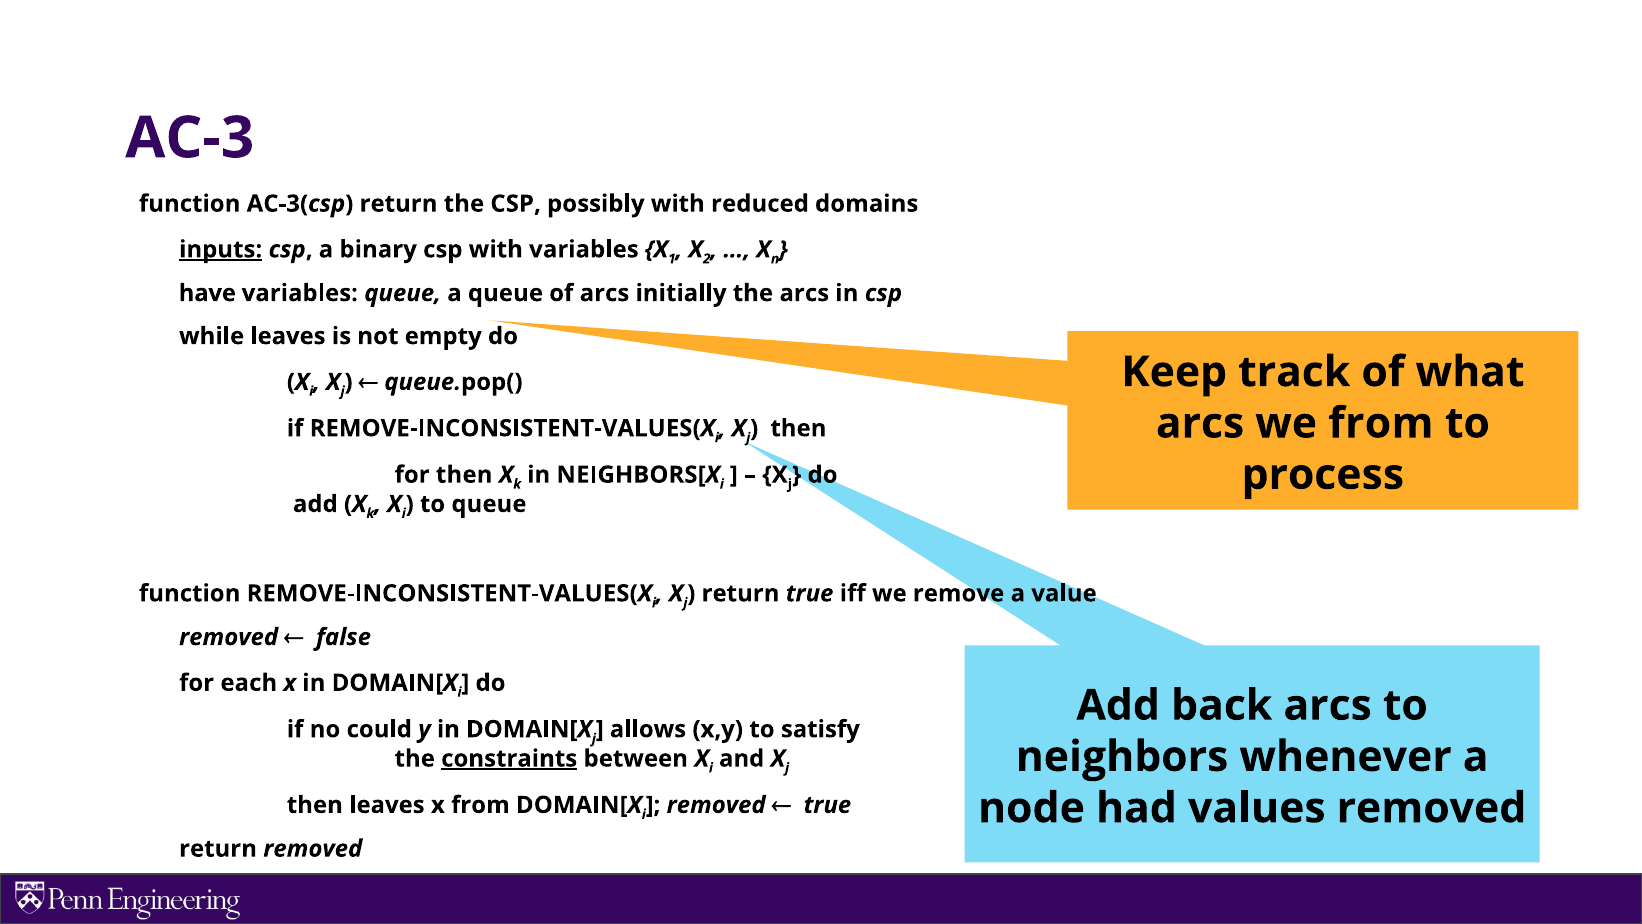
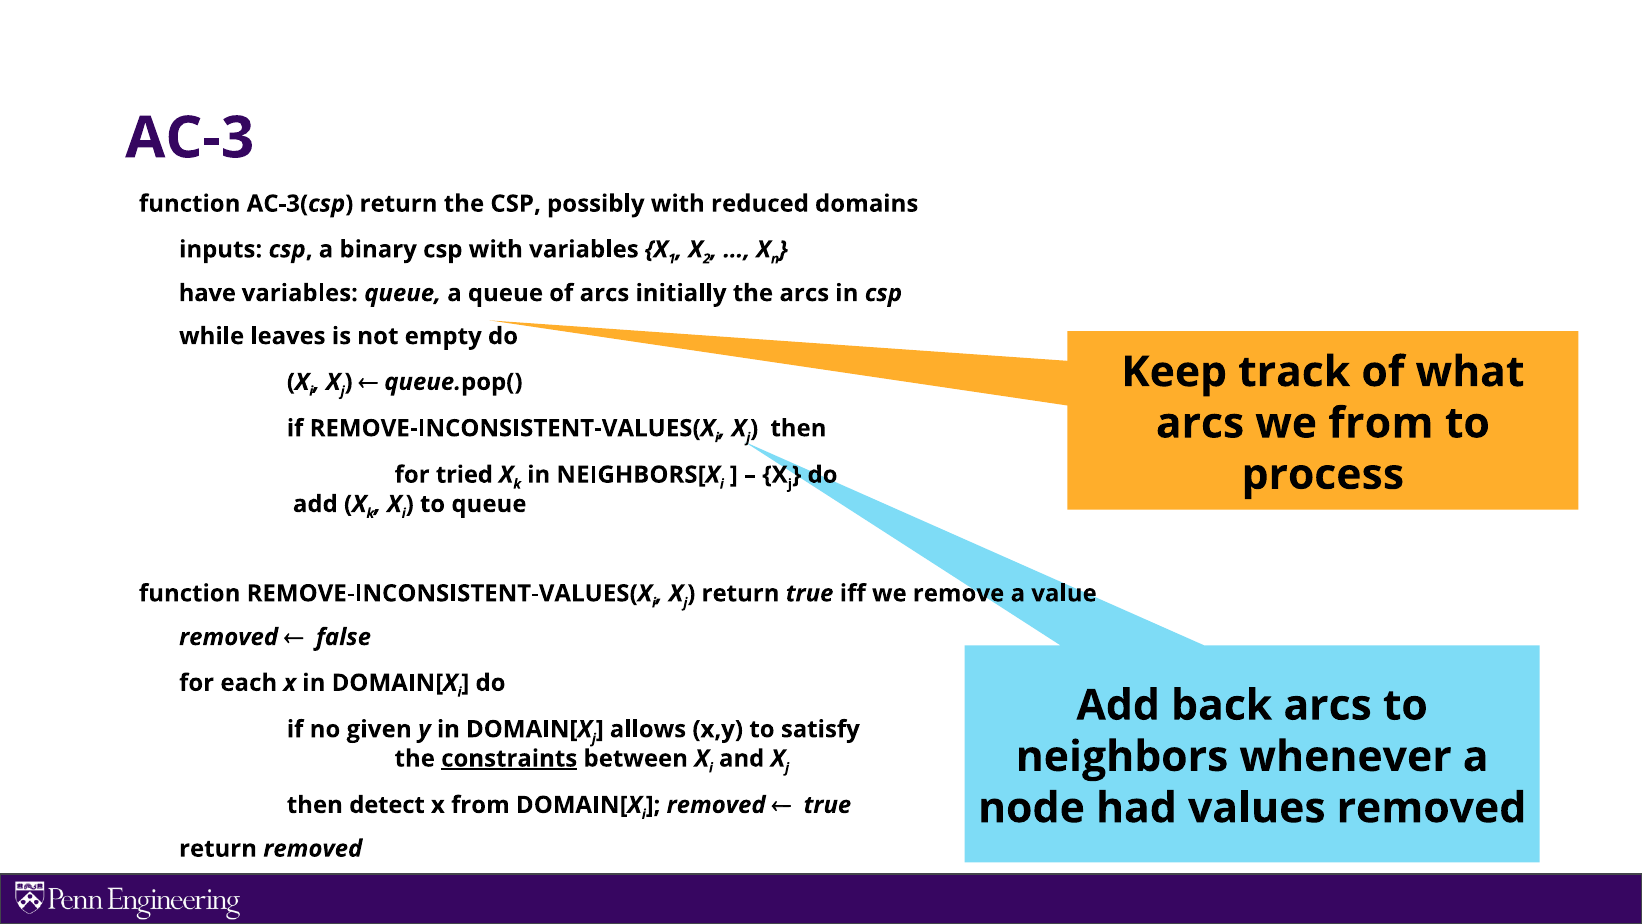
inputs underline: present -> none (221, 249)
for then: then -> tried (464, 475)
could: could -> given (379, 729)
then leaves: leaves -> detect (387, 805)
